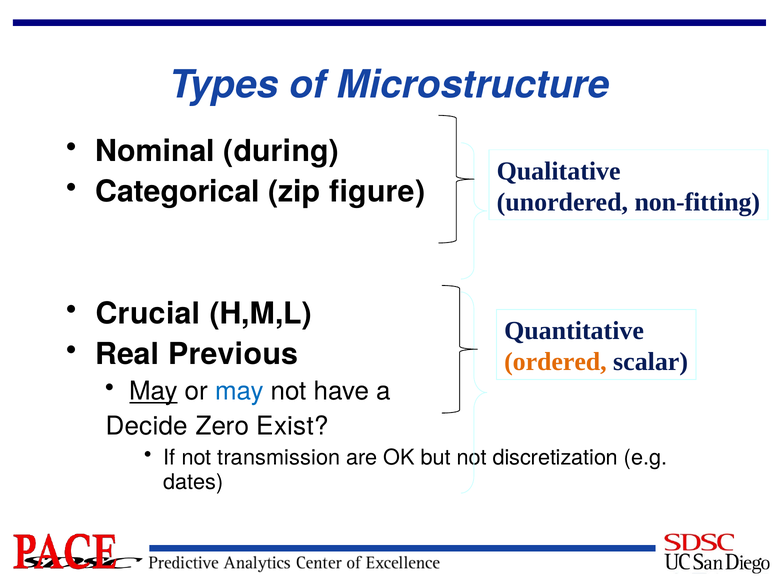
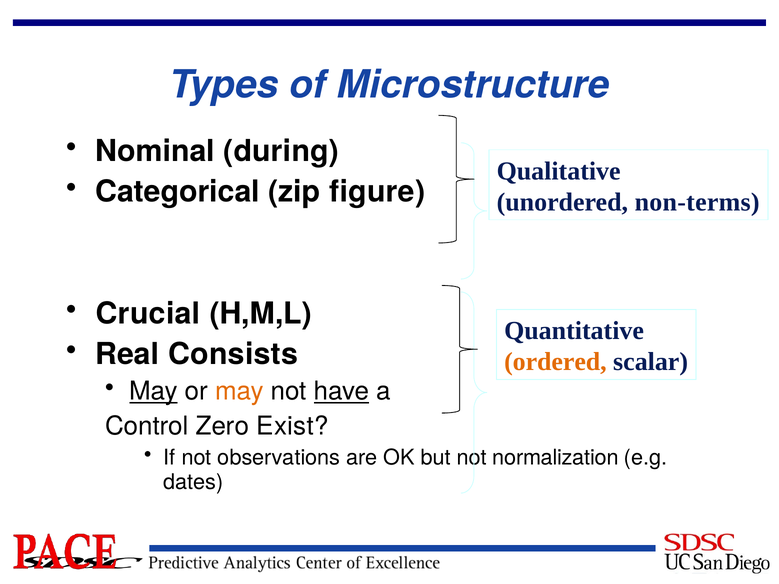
non-fitting: non-fitting -> non-terms (697, 202)
Previous: Previous -> Consists (233, 354)
may colour: blue -> orange (239, 392)
have underline: none -> present (342, 392)
Decide: Decide -> Control (147, 426)
transmission: transmission -> observations (279, 458)
discretization: discretization -> normalization (555, 458)
